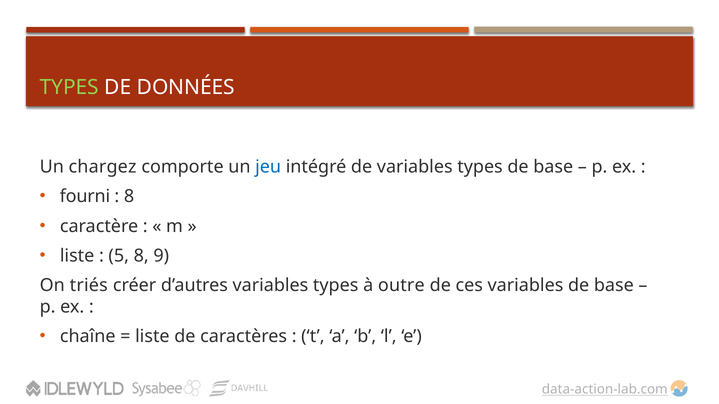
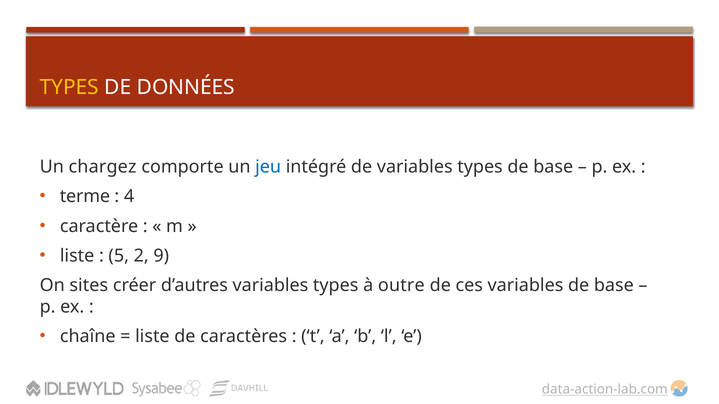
TYPES colour: light green -> yellow (69, 87)
fourni: fourni -> terme (85, 197)
8: 8 -> 4 (129, 197)
5 8: 8 -> 2 (141, 256)
triés: triés -> sites (89, 286)
